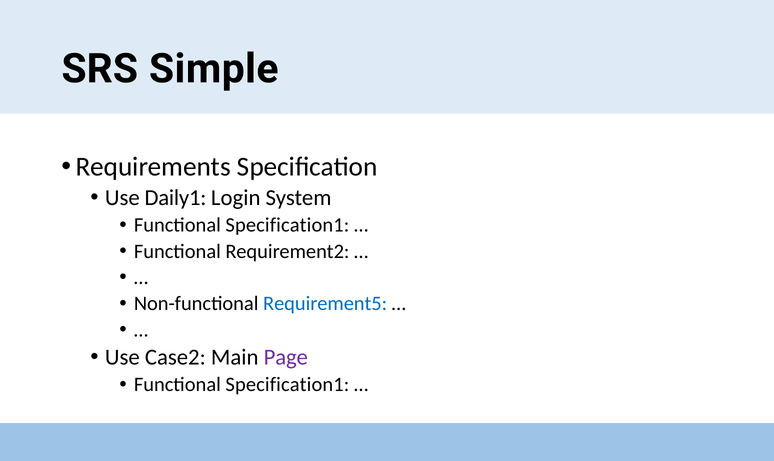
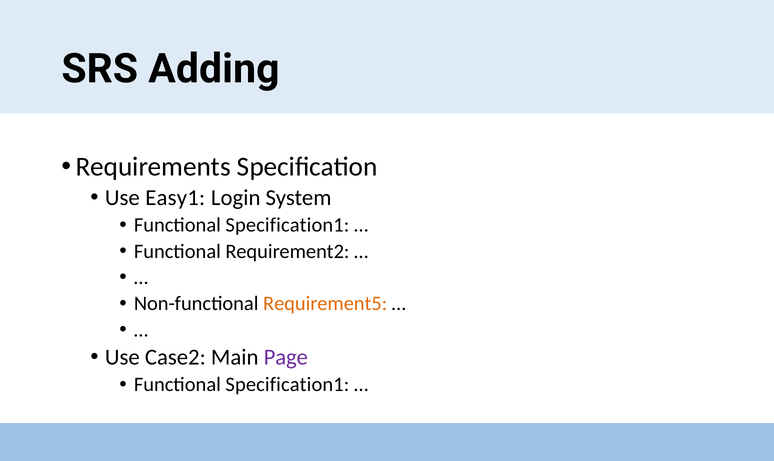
Simple: Simple -> Adding (214, 69)
Daily1: Daily1 -> Easy1 (175, 198)
Requirement5 colour: blue -> orange (325, 303)
